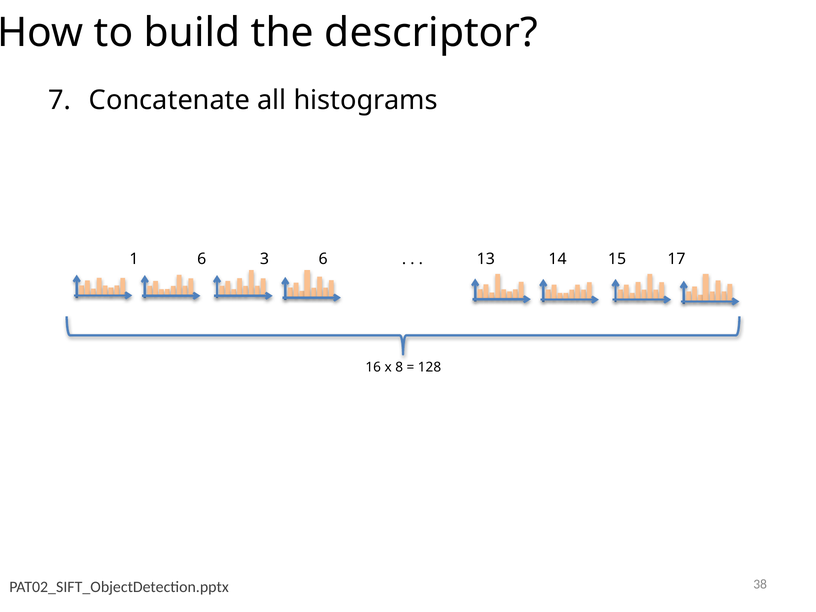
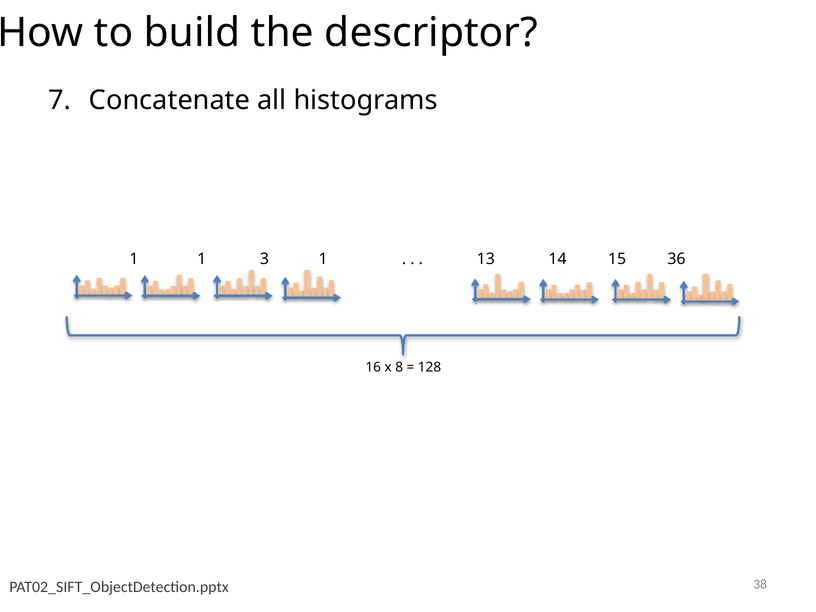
6: 6 -> 1 (202, 259)
3 6: 6 -> 1 (323, 259)
17: 17 -> 36 (676, 259)
